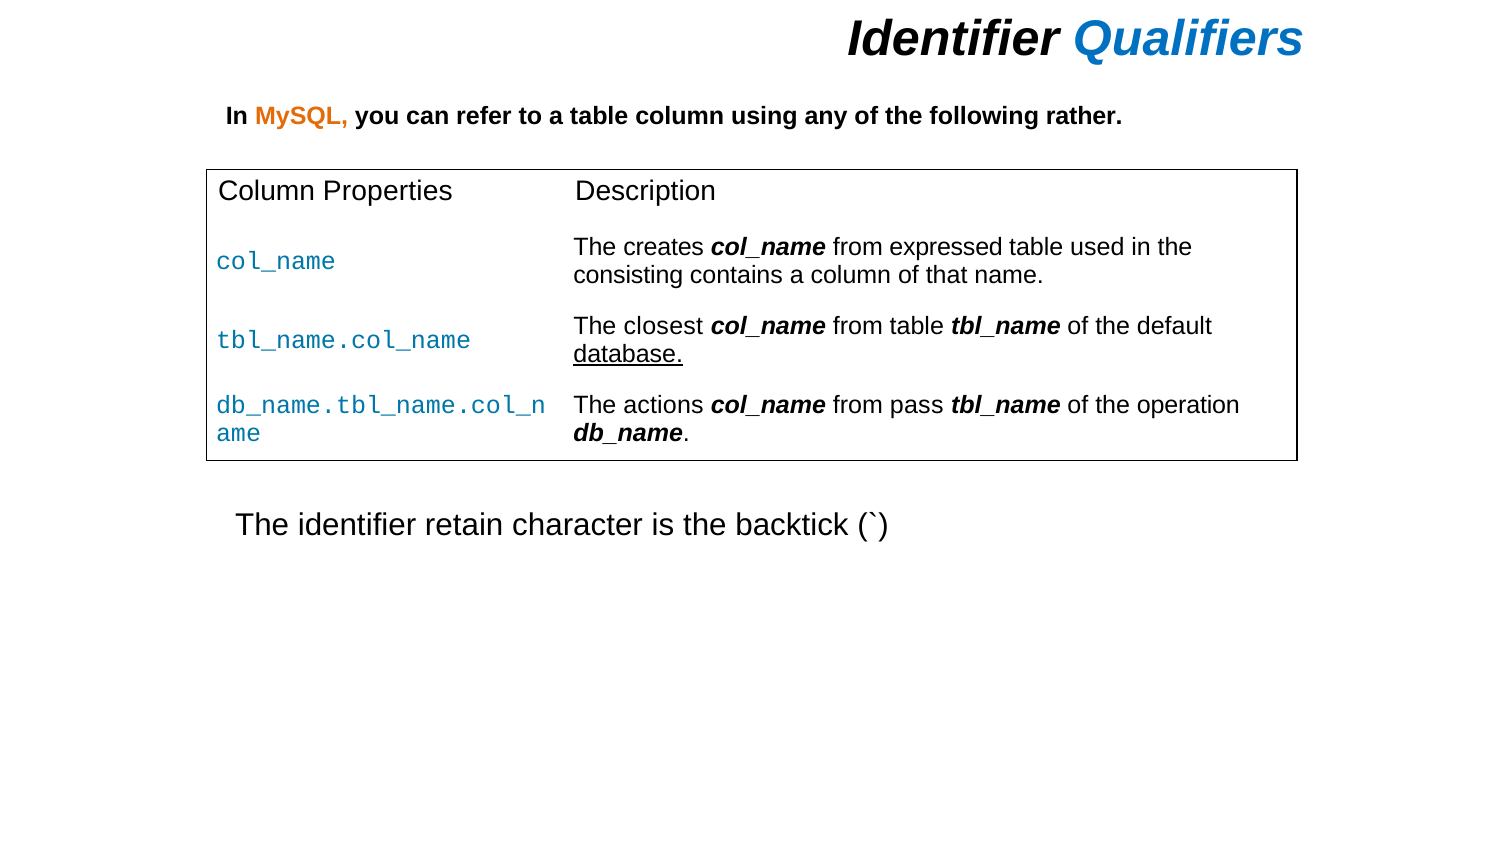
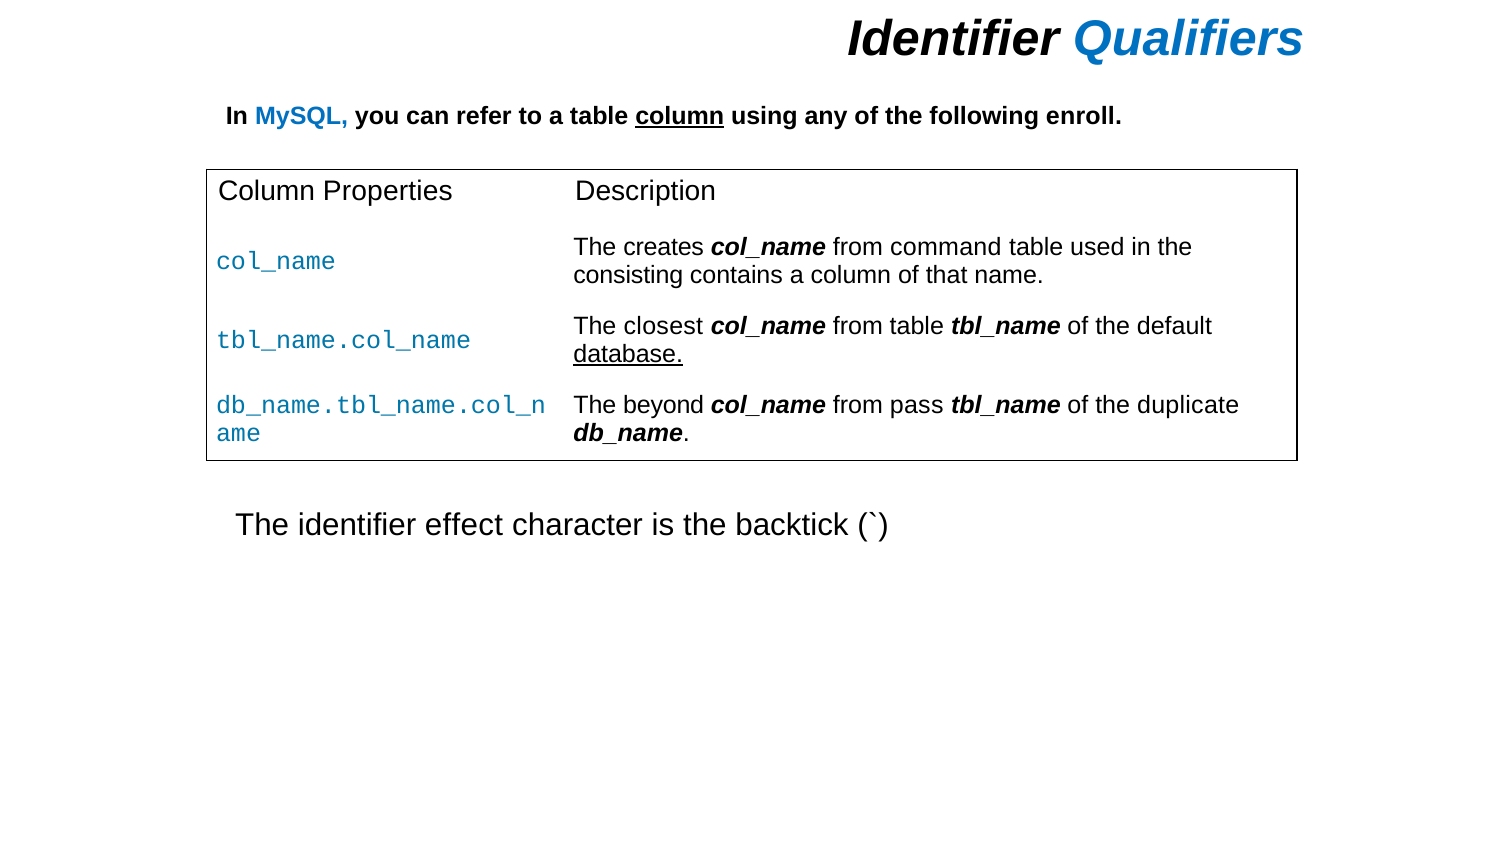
MySQL colour: orange -> blue (302, 116)
column underline: none -> present (680, 116)
rather: rather -> enroll (1084, 116)
expressed: expressed -> command (946, 247)
actions: actions -> beyond (664, 405)
operation: operation -> duplicate (1188, 405)
retain: retain -> effect (464, 525)
